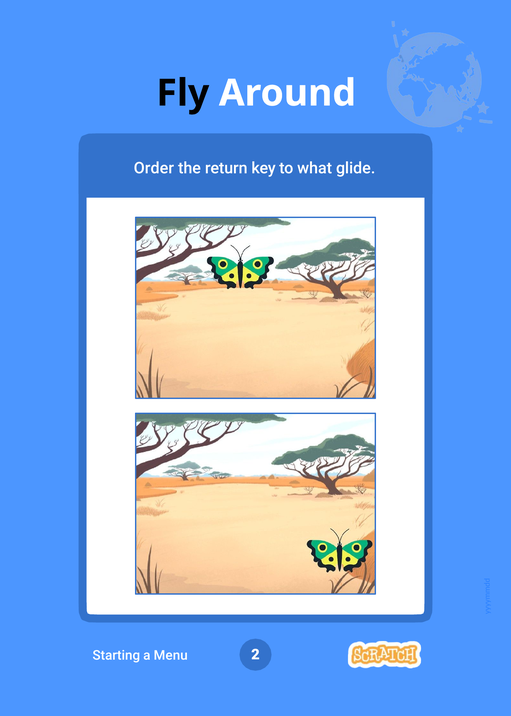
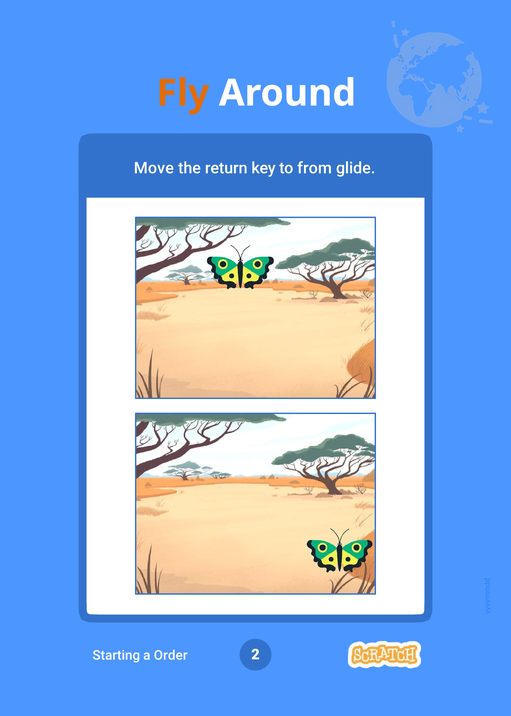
Fly colour: black -> orange (183, 93)
Order: Order -> Move (154, 168)
what: what -> from (315, 168)
Menu: Menu -> Order (171, 655)
